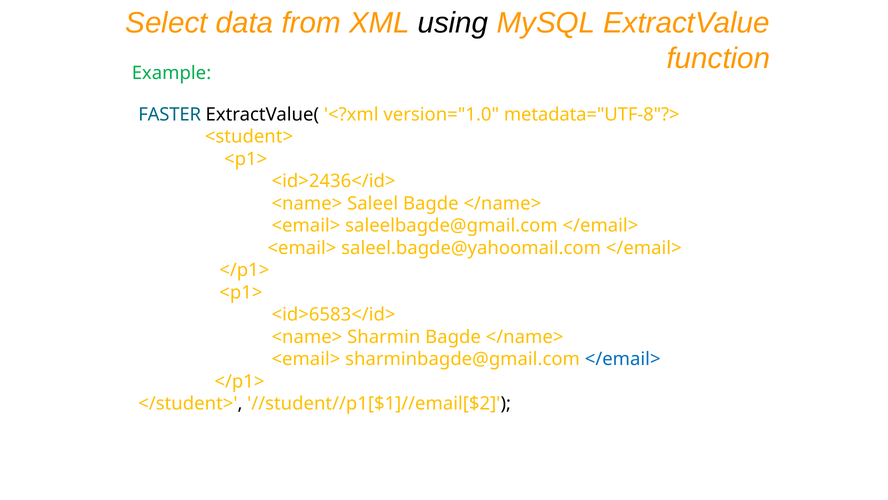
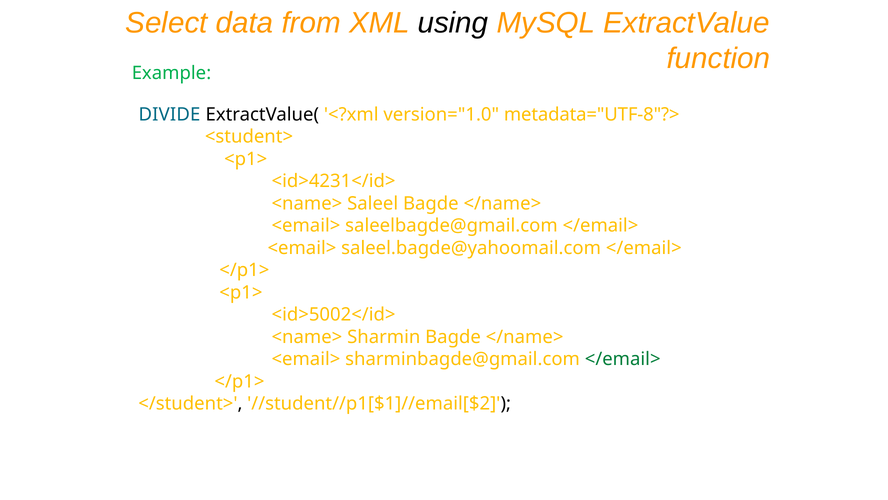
FASTER: FASTER -> DIVIDE (169, 115)
<id>2436</id>: <id>2436</id> -> <id>4231</id> (334, 181)
<id>6583</id>: <id>6583</id> -> <id>5002</id> (334, 314)
</email> colour: blue -> green (623, 359)
